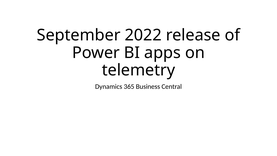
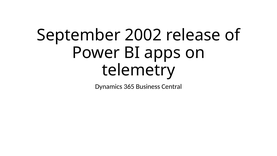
2022: 2022 -> 2002 (143, 35)
